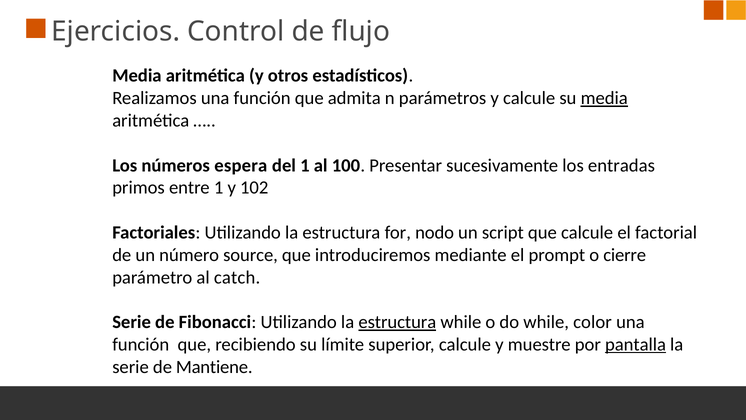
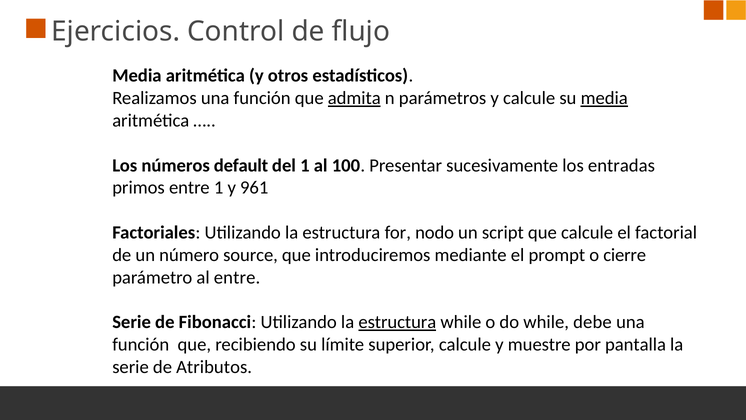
admita underline: none -> present (354, 98)
espera: espera -> default (241, 165)
102: 102 -> 961 (254, 188)
al catch: catch -> entre (237, 277)
color: color -> debe (592, 322)
pantalla underline: present -> none (636, 344)
Mantiene: Mantiene -> Atributos (214, 367)
